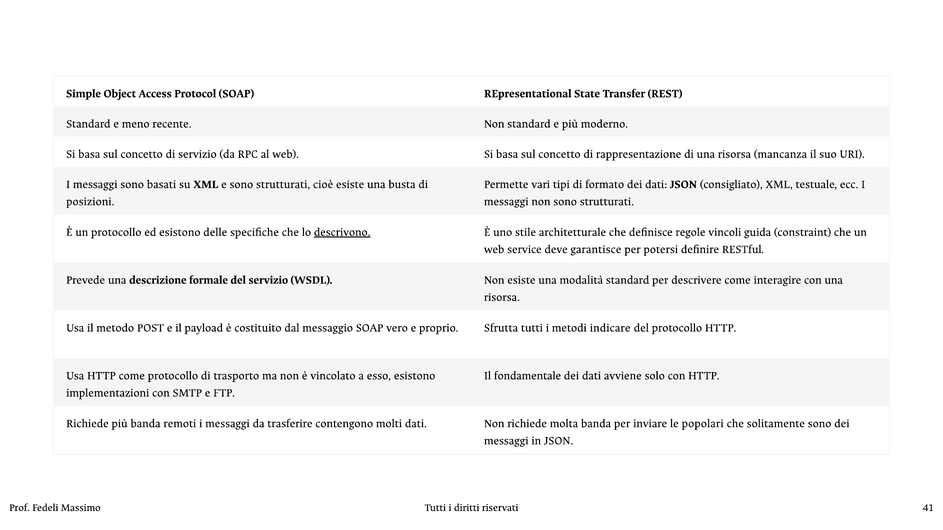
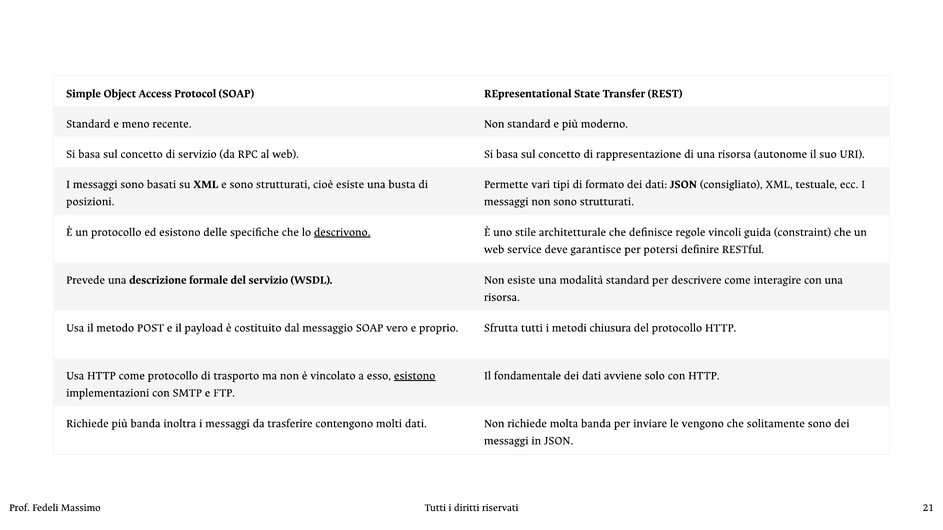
mancanza: mancanza -> autonome (781, 154)
indicare: indicare -> chiusura (610, 328)
esistono underline: none -> present (415, 376)
remoti: remoti -> inoltra (180, 424)
popolari: popolari -> vengono (703, 424)
41: 41 -> 21 (928, 508)
